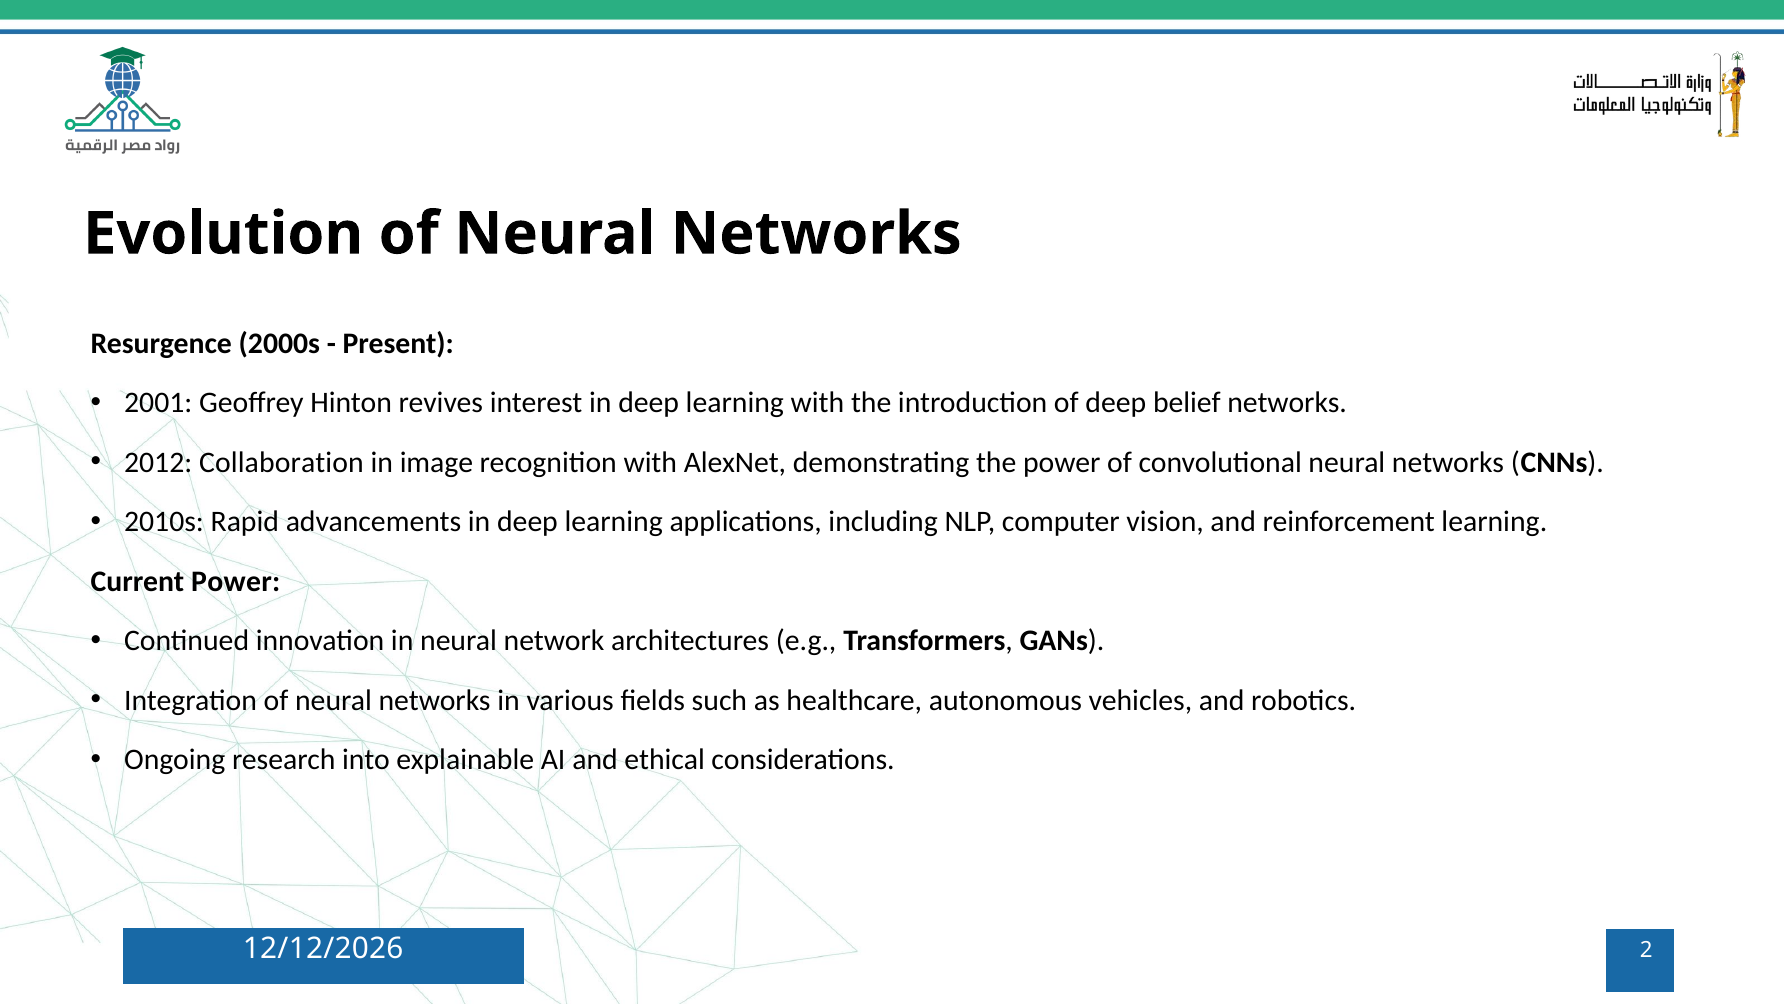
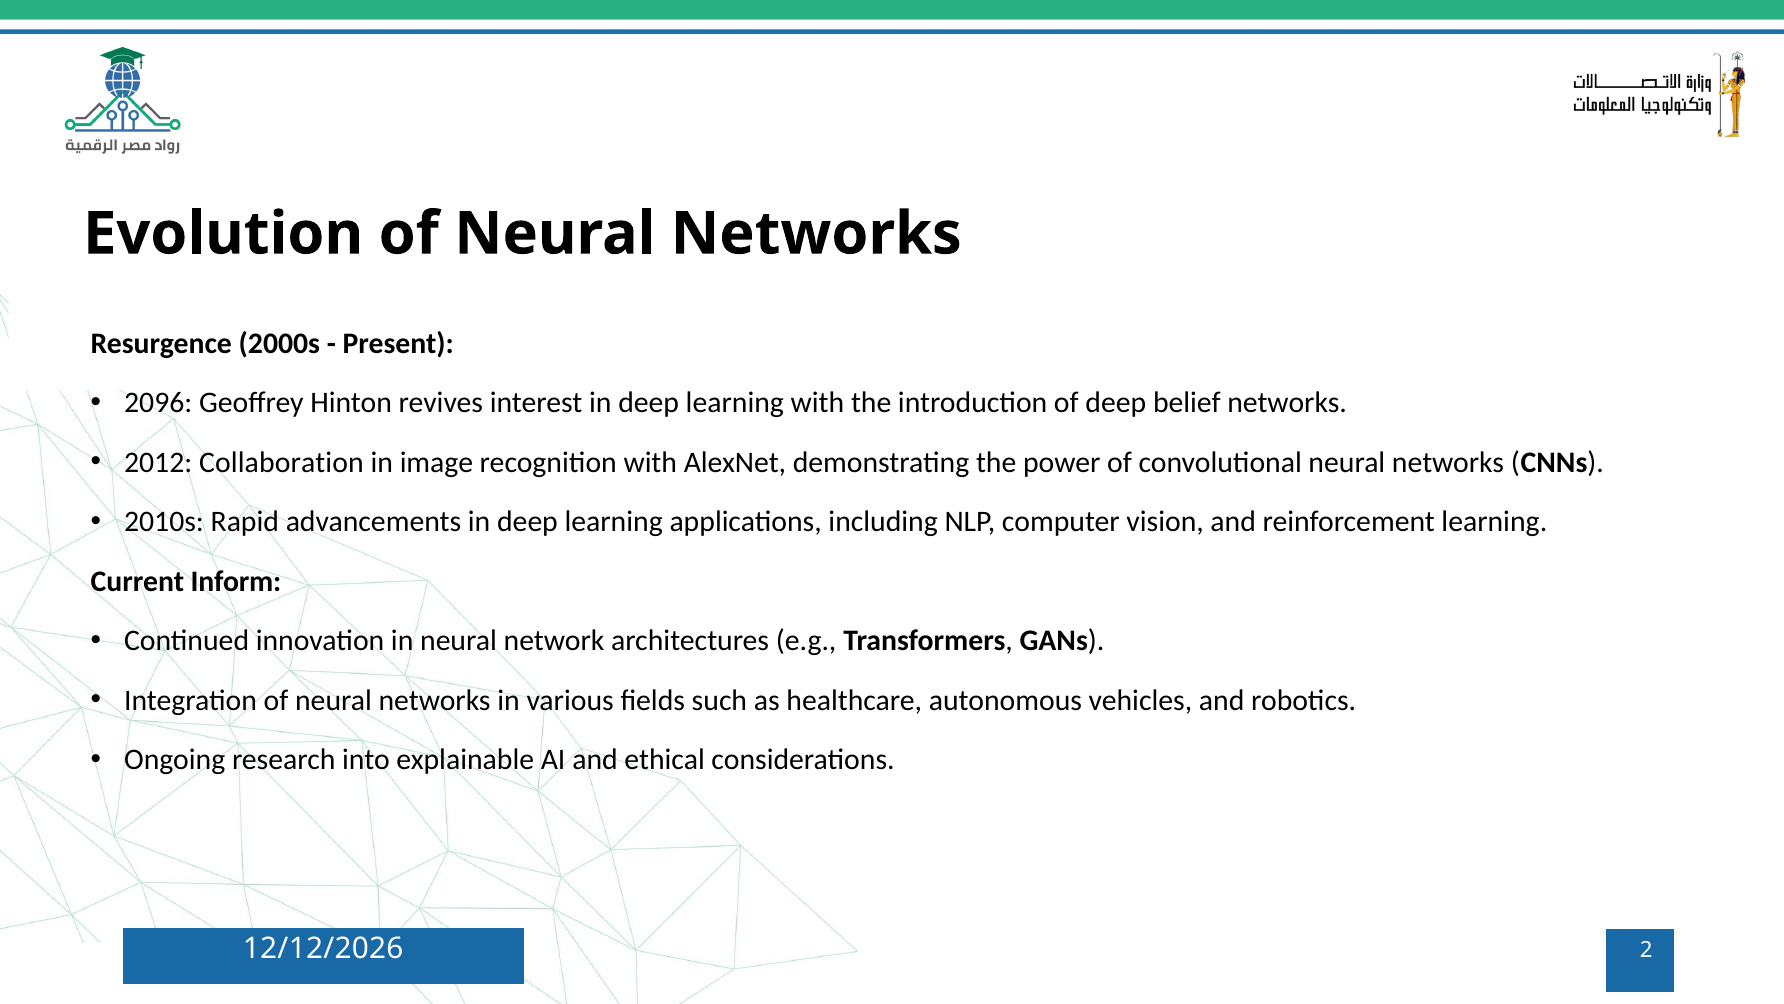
2001: 2001 -> 2096 (158, 403)
Current Power: Power -> Inform (236, 581)
